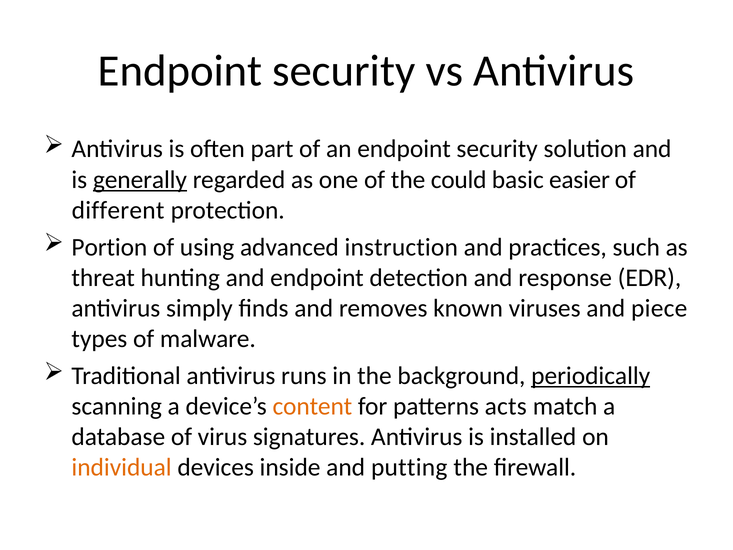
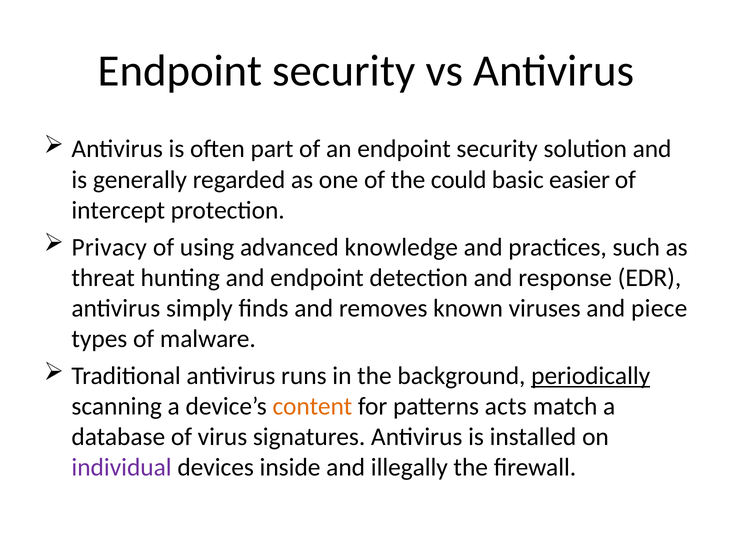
generally underline: present -> none (140, 180)
different: different -> intercept (118, 210)
Portion: Portion -> Privacy (109, 247)
instruction: instruction -> knowledge (401, 247)
individual colour: orange -> purple (122, 467)
putting: putting -> illegally (409, 467)
